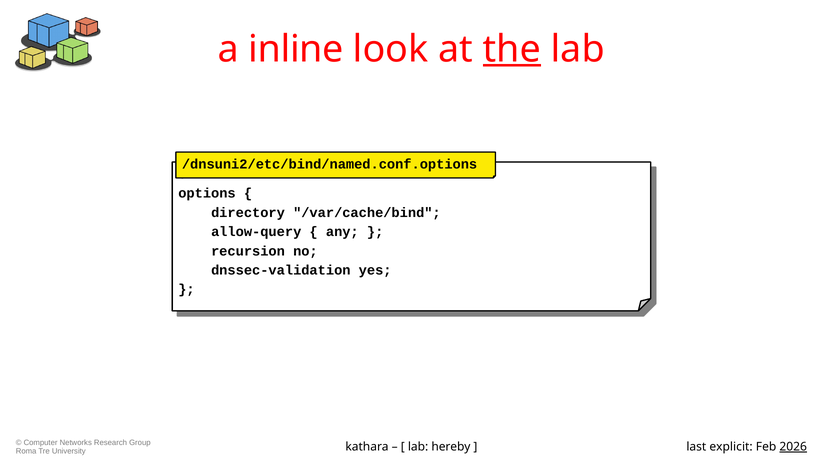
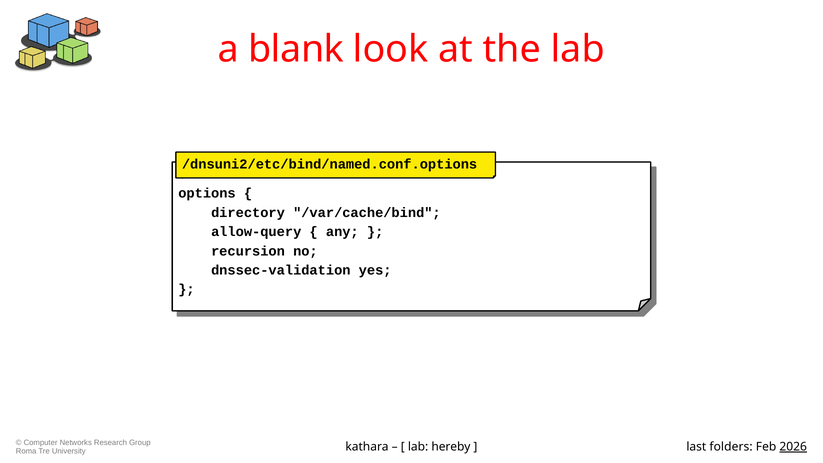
inline: inline -> blank (296, 49)
the underline: present -> none (512, 49)
explicit: explicit -> folders (731, 447)
